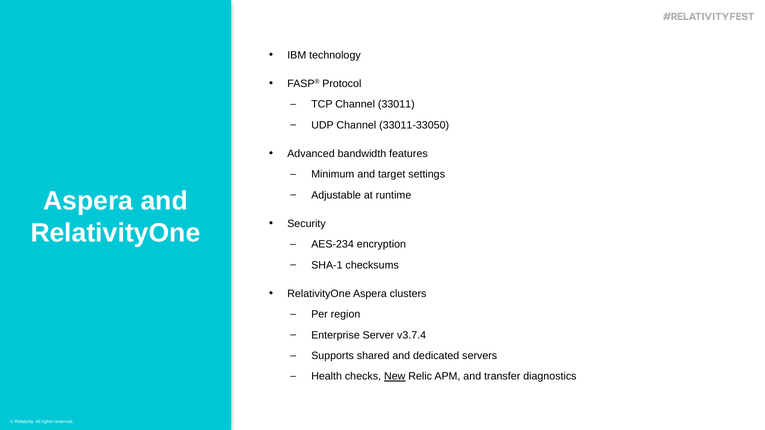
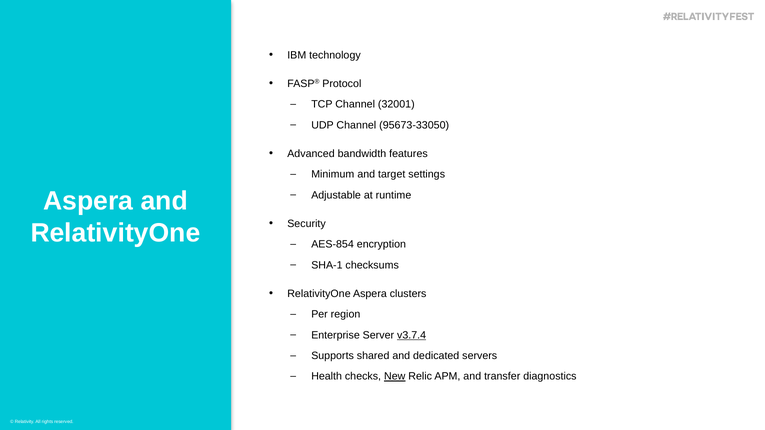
33011: 33011 -> 32001 (396, 104)
33011-33050: 33011-33050 -> 95673-33050 (414, 125)
AES-234: AES-234 -> AES-854 (333, 245)
v3.7.4 underline: none -> present (412, 335)
